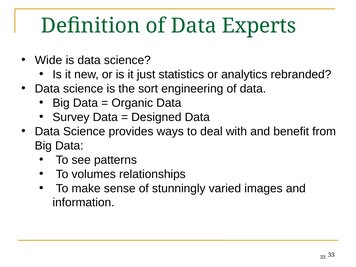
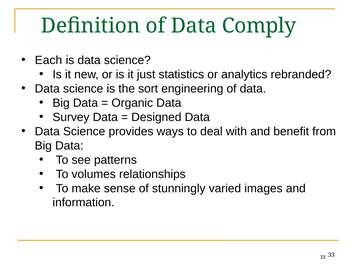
Experts: Experts -> Comply (259, 26)
Wide: Wide -> Each (49, 60)
